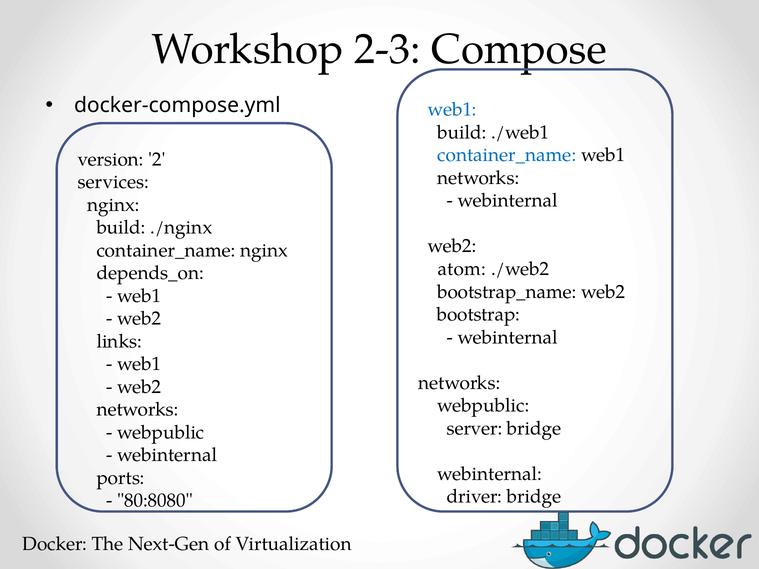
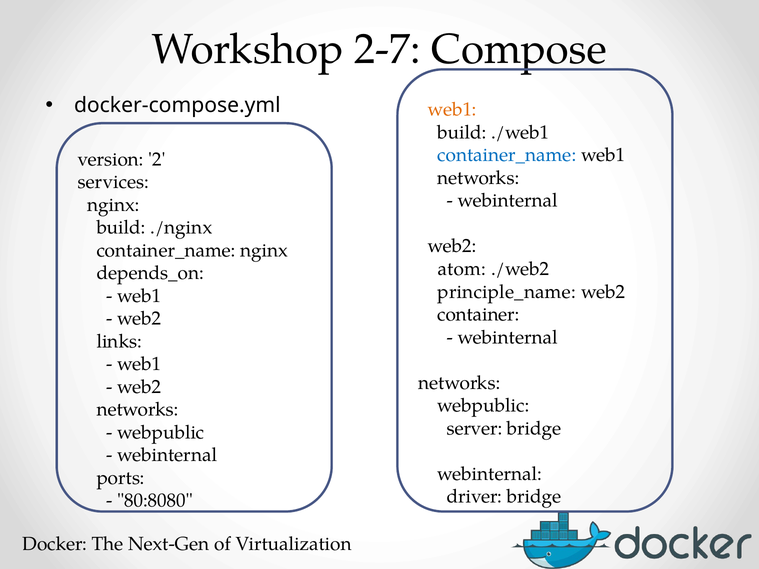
2-3: 2-3 -> 2-7 (388, 49)
web1 colour: blue -> orange (452, 110)
bootstrap_name: bootstrap_name -> principle_name (507, 292)
bootstrap: bootstrap -> container (478, 315)
